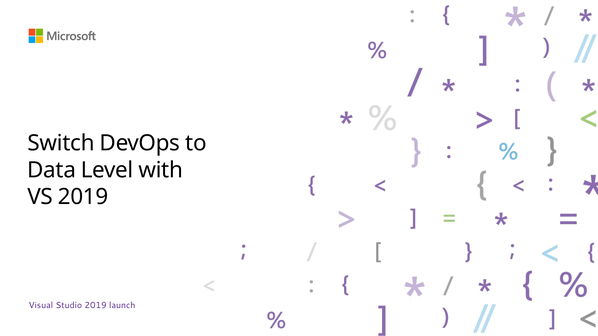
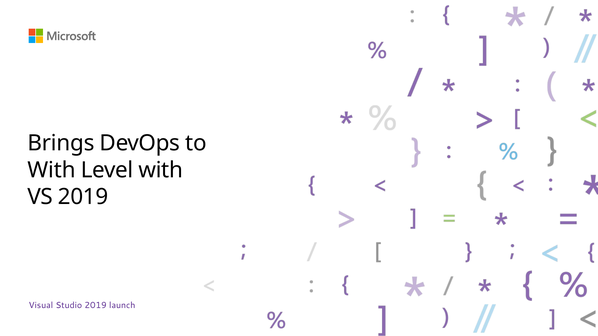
Switch: Switch -> Brings (61, 143)
Data: Data -> With (51, 170)
